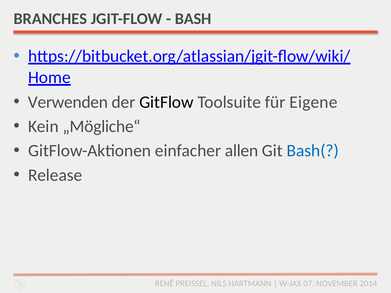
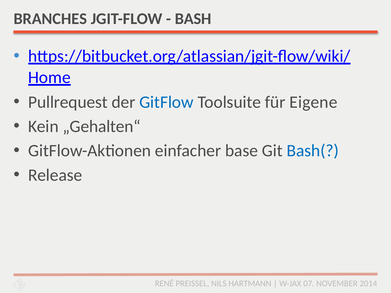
Verwenden: Verwenden -> Pullrequest (68, 102)
GitFlow colour: black -> blue (166, 102)
„Mögliche“: „Mögliche“ -> „Gehalten“ (102, 127)
allen: allen -> base (242, 151)
